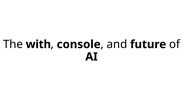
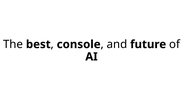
with: with -> best (38, 44)
